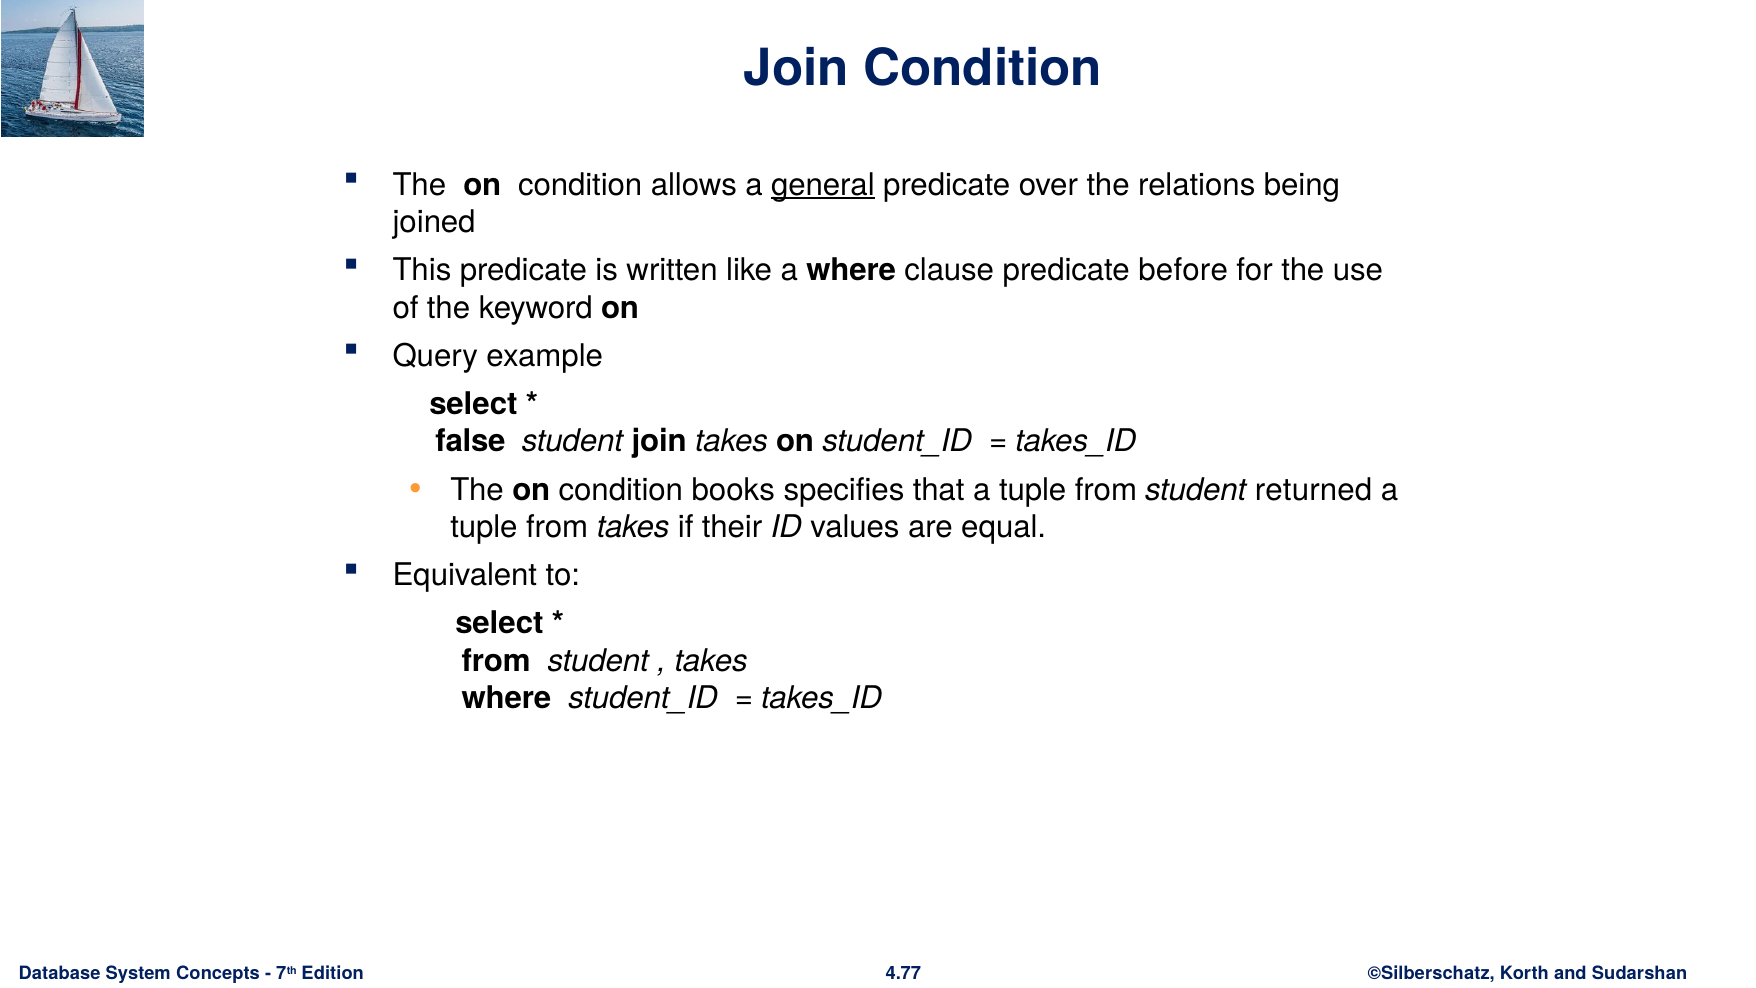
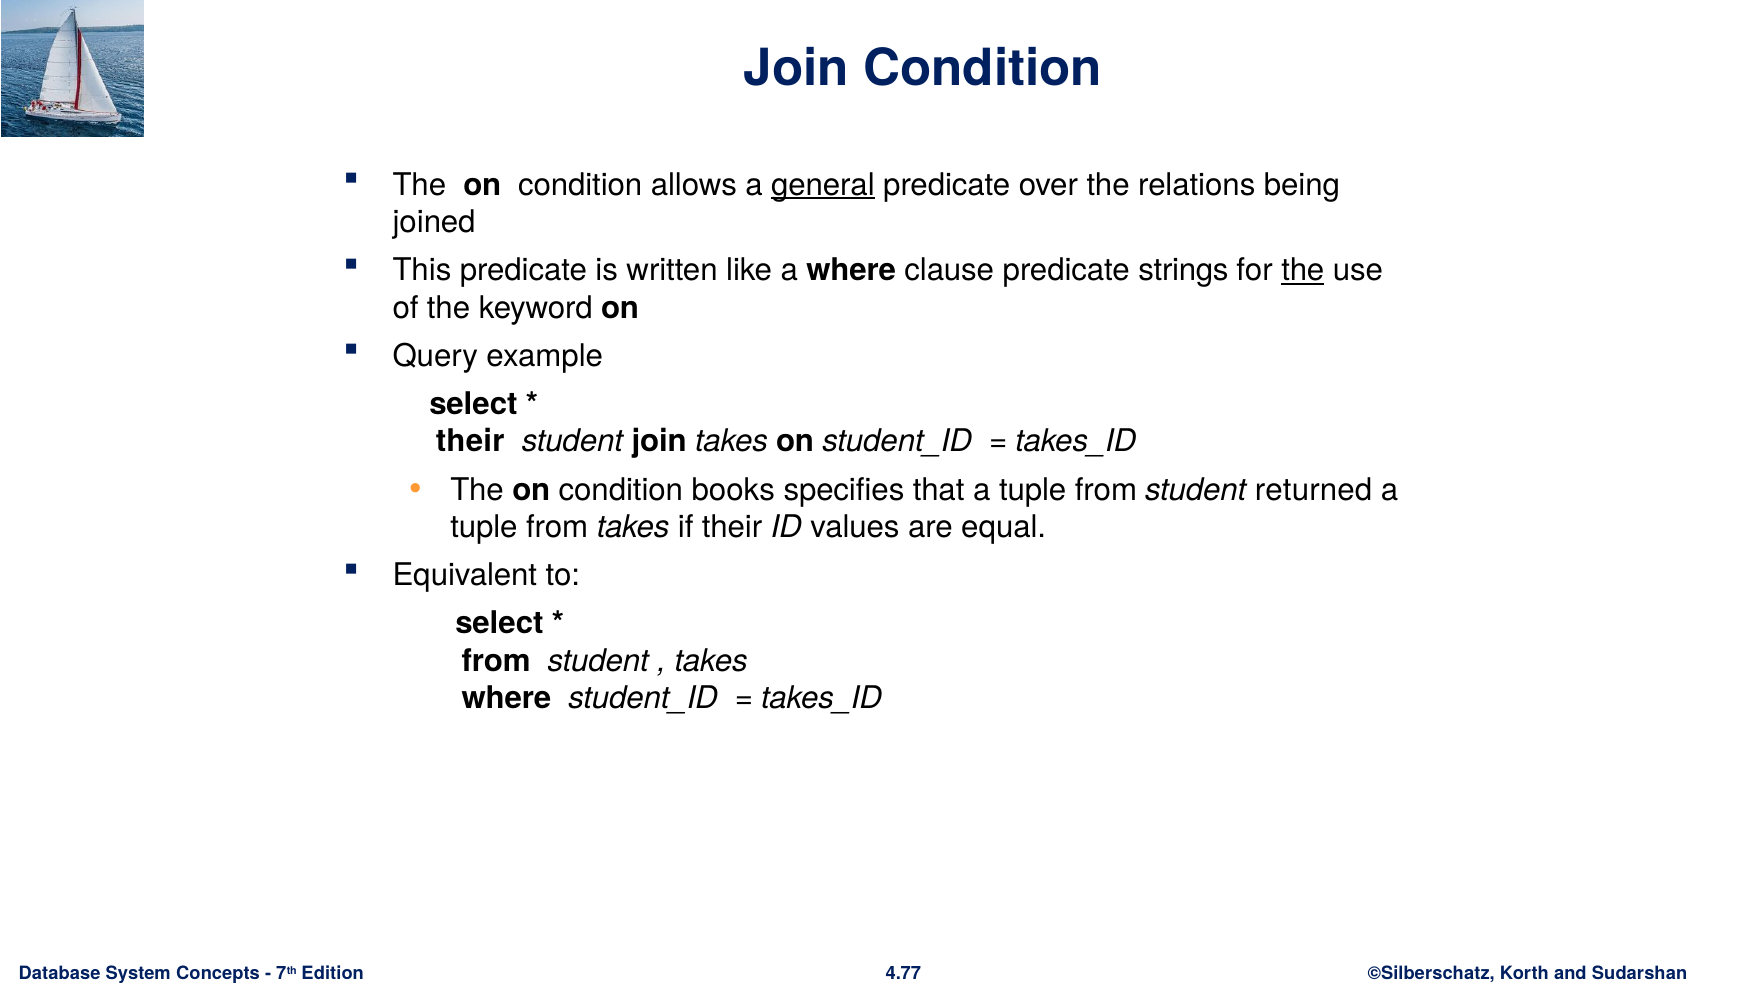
before: before -> strings (1183, 270)
the underline: none -> present (1303, 270)
false: false -> their (470, 441)
